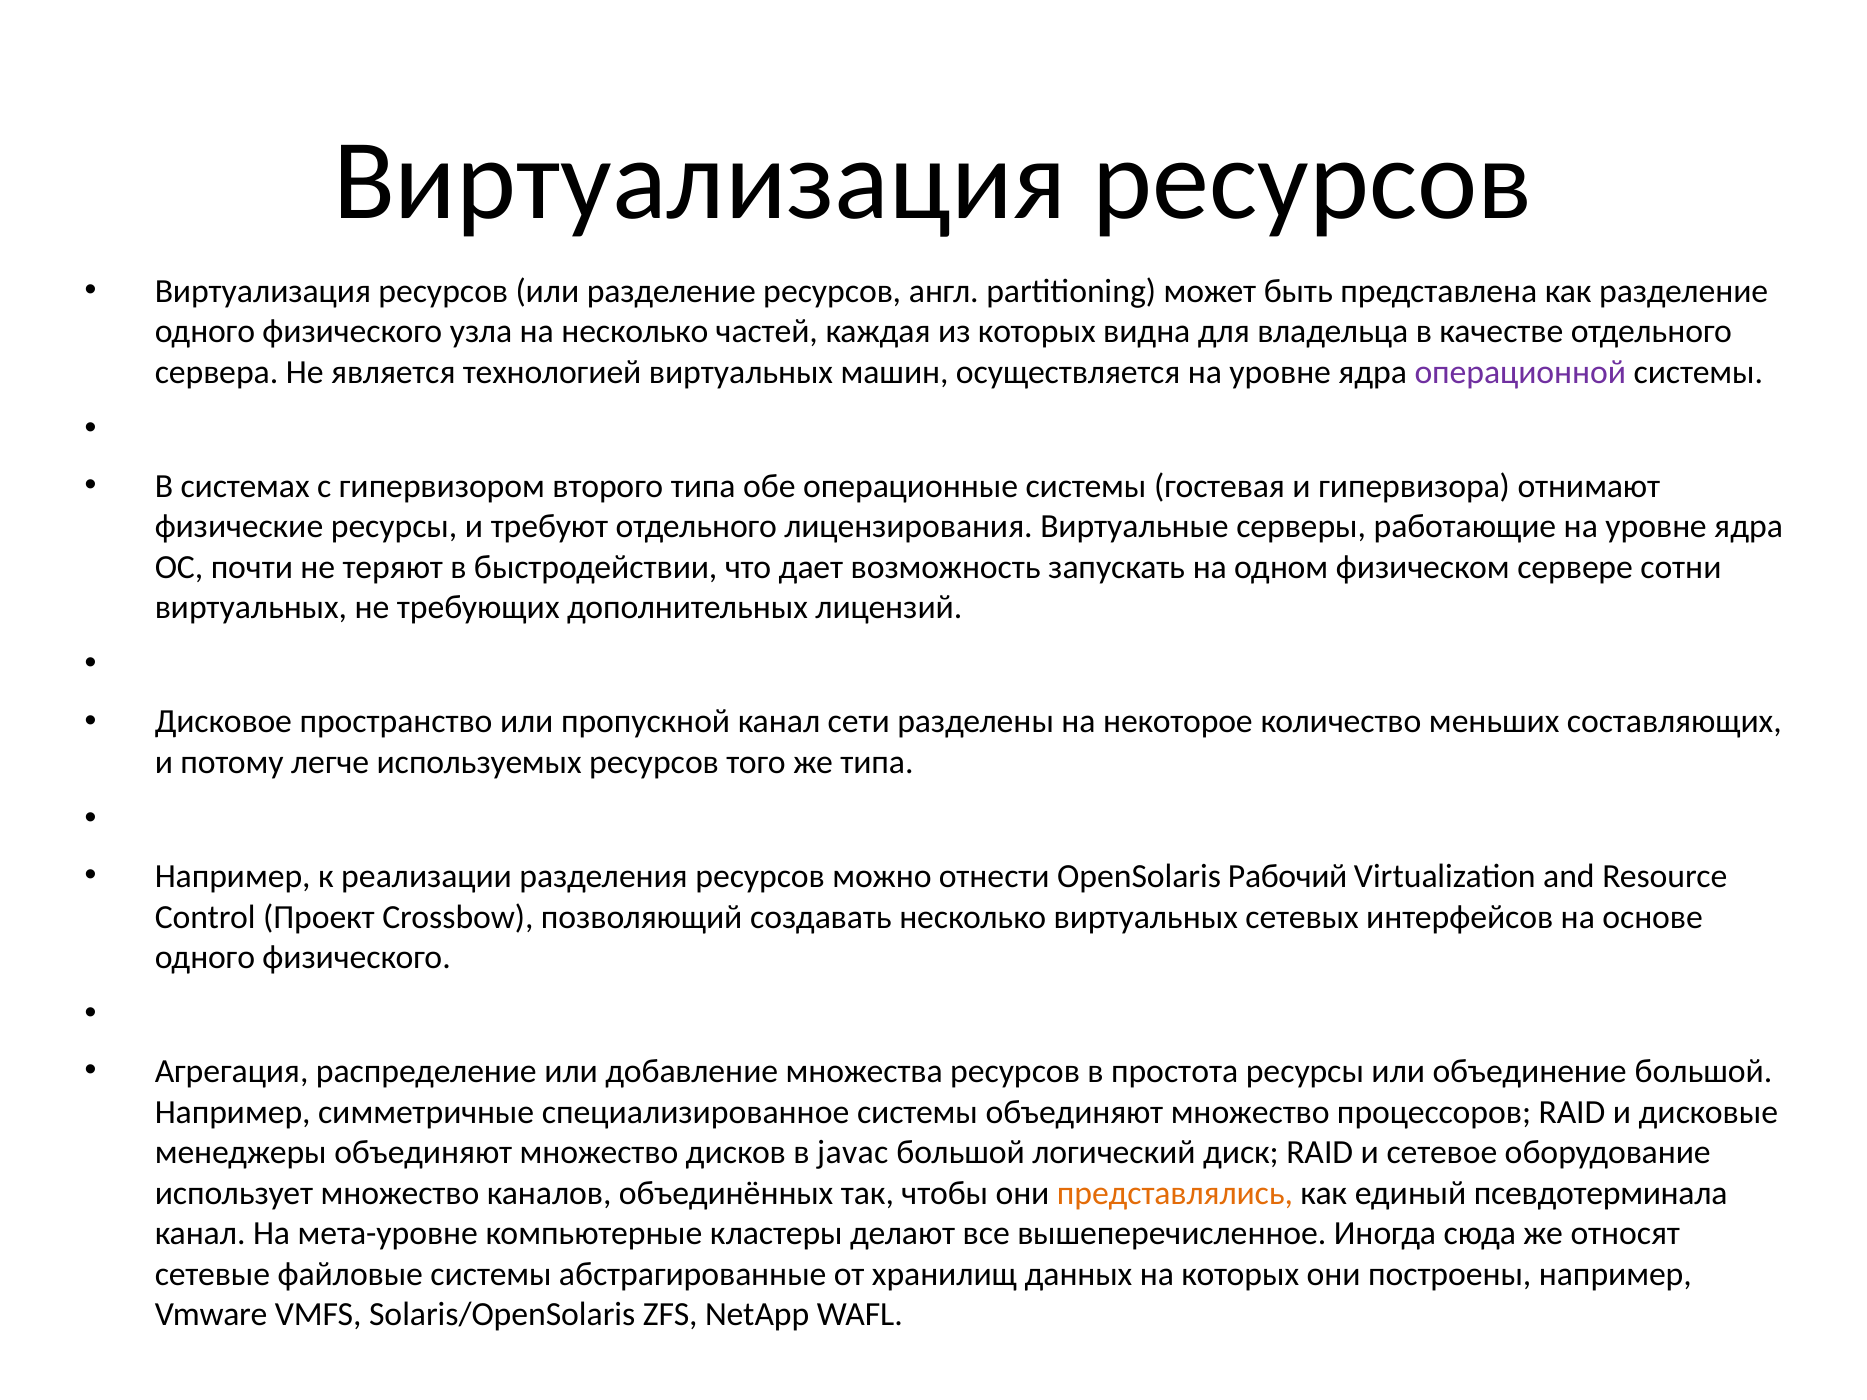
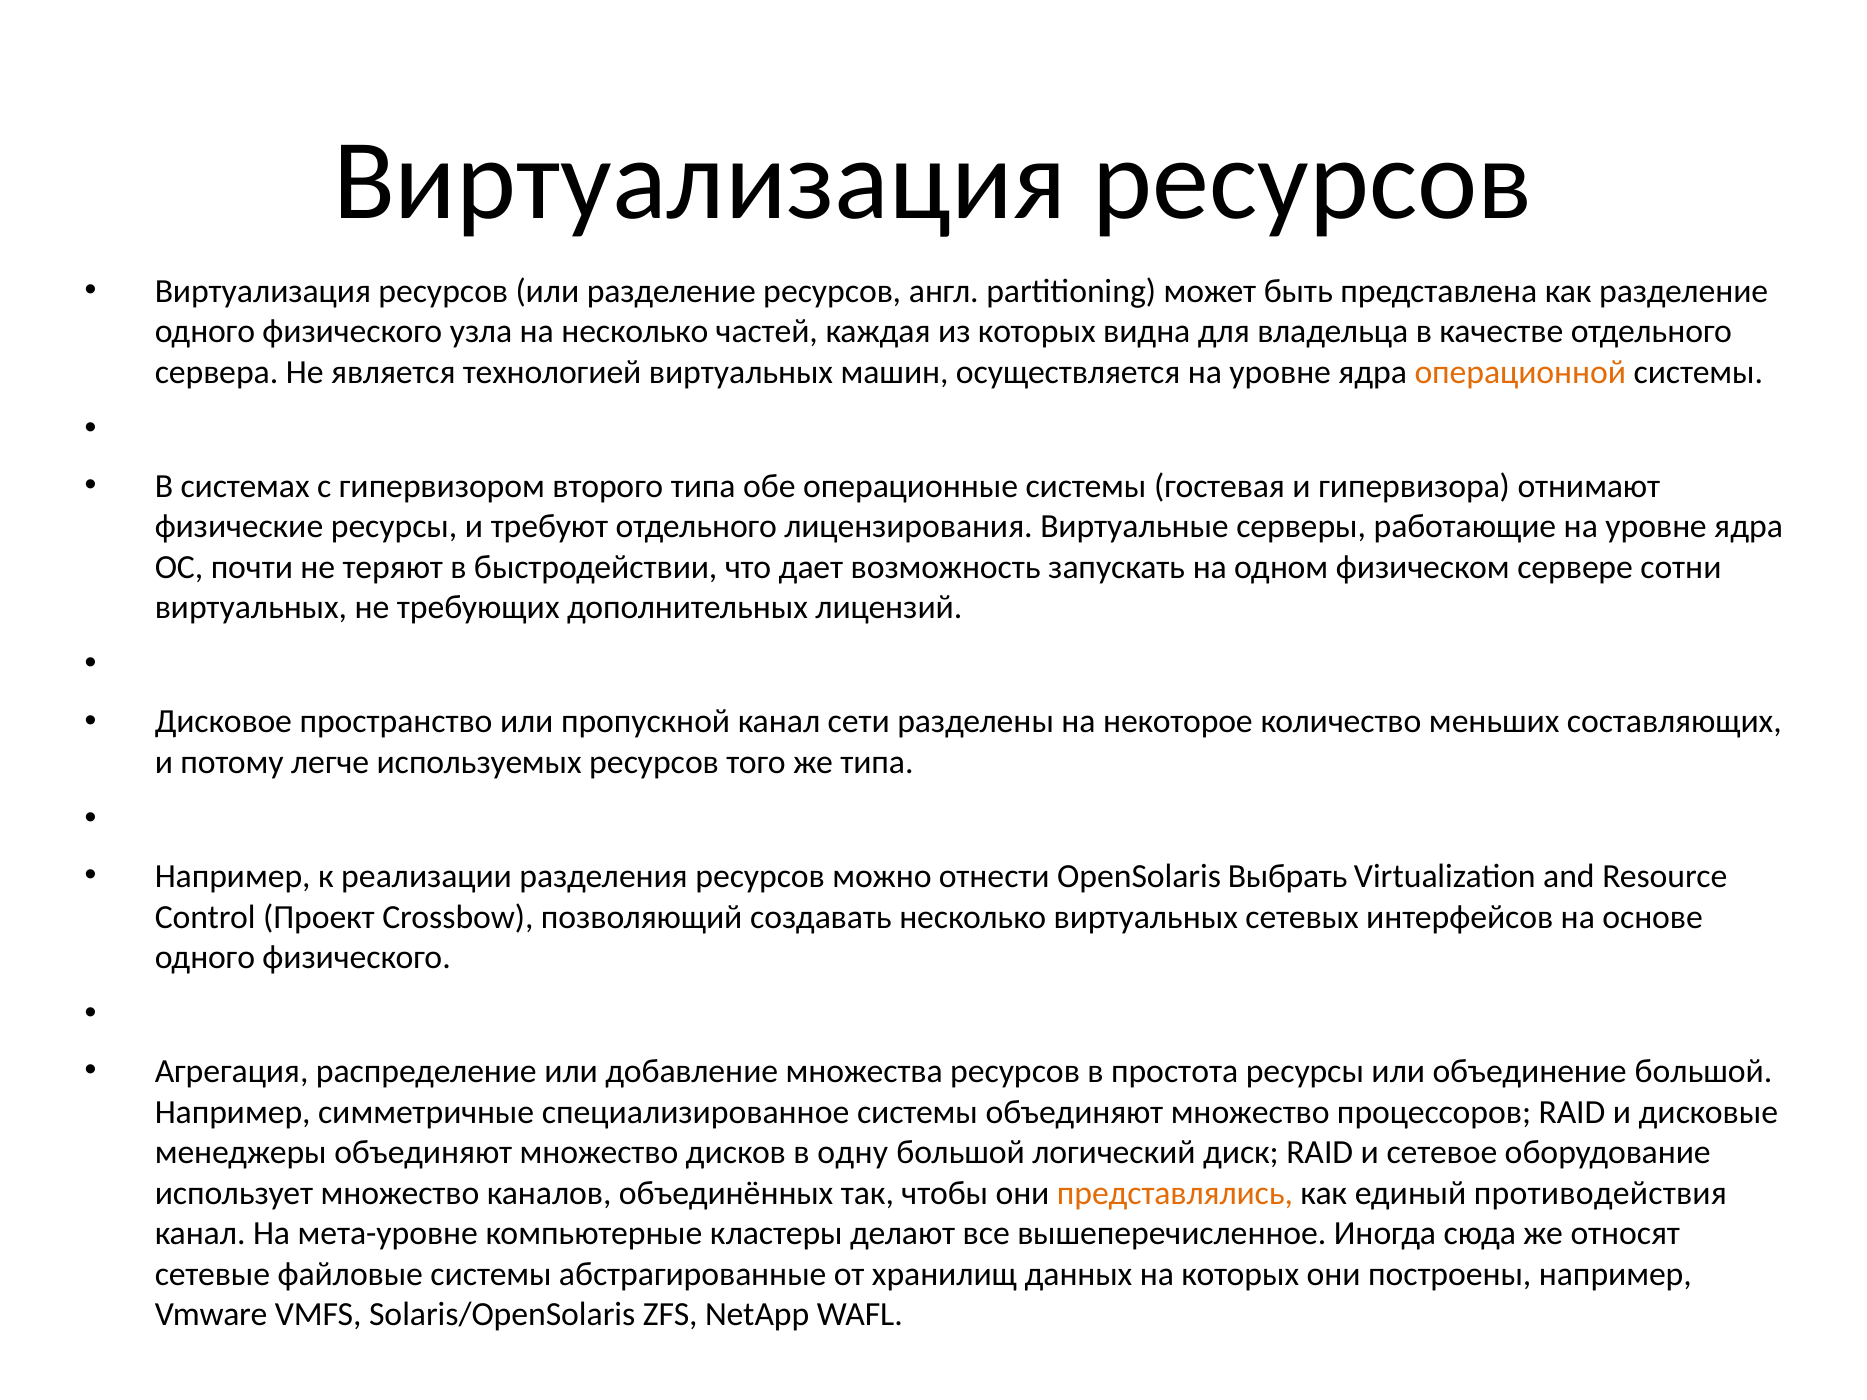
операционной colour: purple -> orange (1520, 372)
Рабочий: Рабочий -> Выбрать (1288, 877)
javac: javac -> одну (853, 1153)
псевдотерминала: псевдотерминала -> противодействия (1600, 1193)
